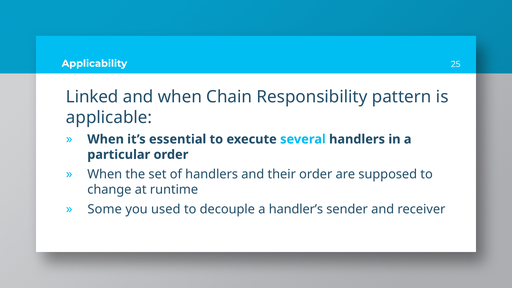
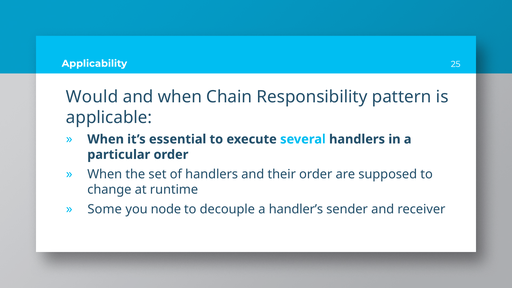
Linked: Linked -> Would (92, 97)
used: used -> node (166, 209)
